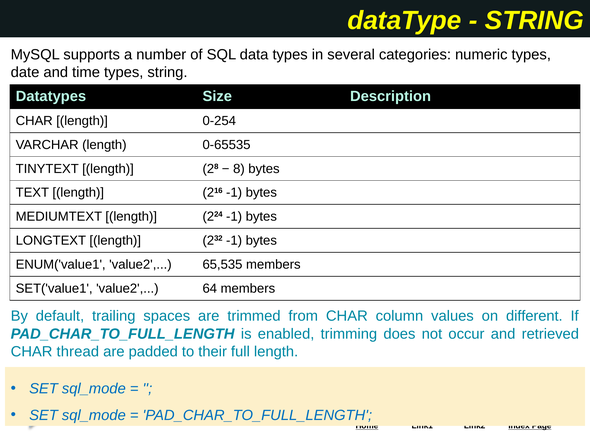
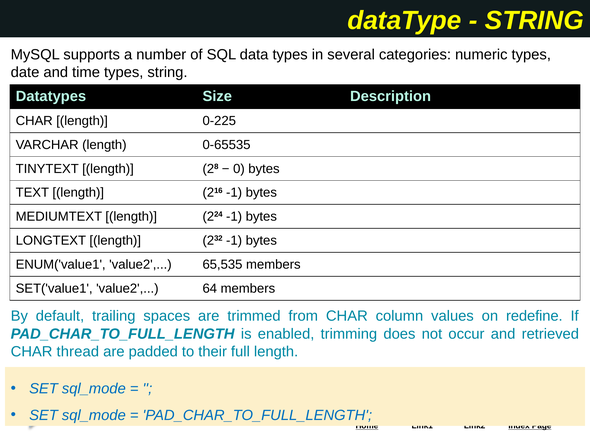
0-254: 0-254 -> 0-225 (219, 121)
8: 8 -> 0 (239, 168)
different: different -> redefine (534, 316)
